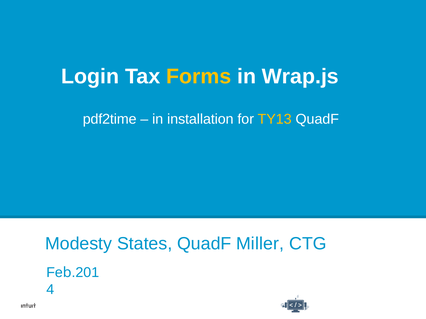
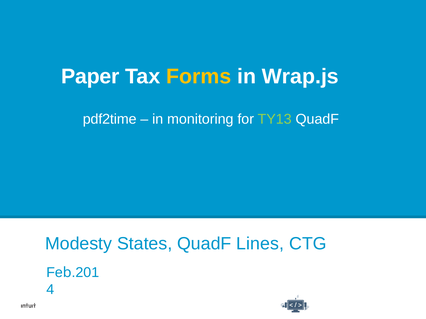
Login: Login -> Paper (90, 77)
installation: installation -> monitoring (200, 119)
TY13 colour: yellow -> light green (275, 119)
Miller: Miller -> Lines (260, 244)
